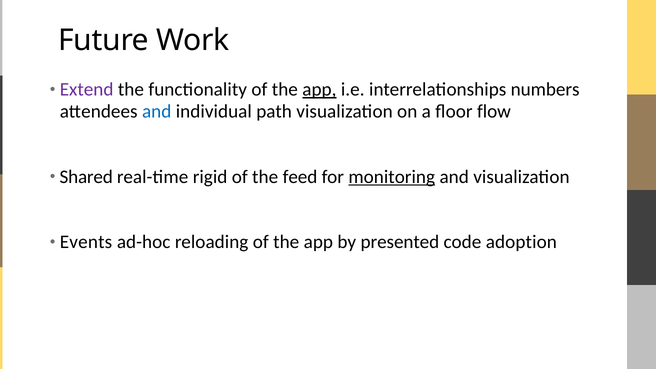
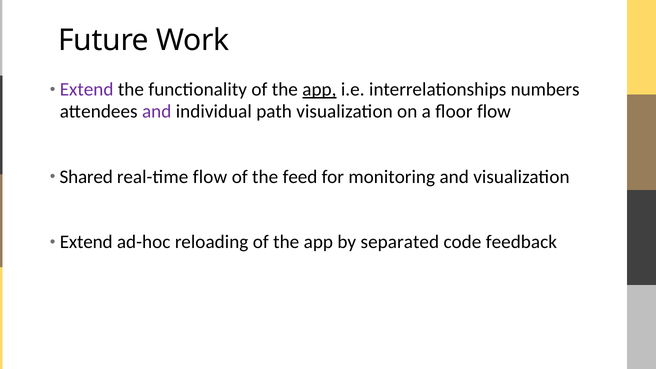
and colour: blue -> purple (157, 111)
real-time rigid: rigid -> flow (210, 177)
monitoring underline: present -> none (392, 177)
Events: Events -> Extend (86, 242)
presented: presented -> separated (400, 242)
adoption: adoption -> feedback (521, 242)
